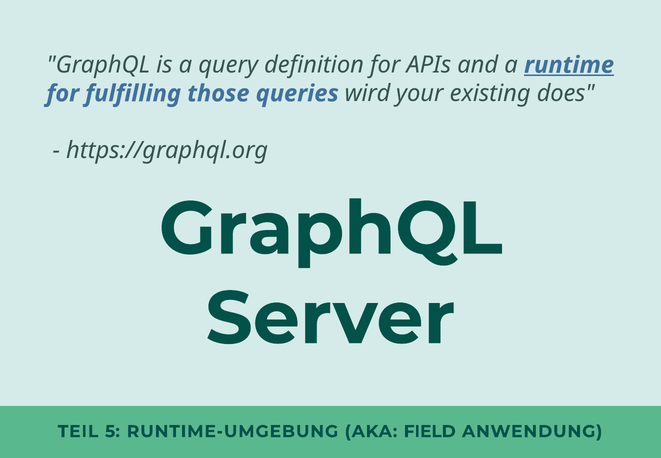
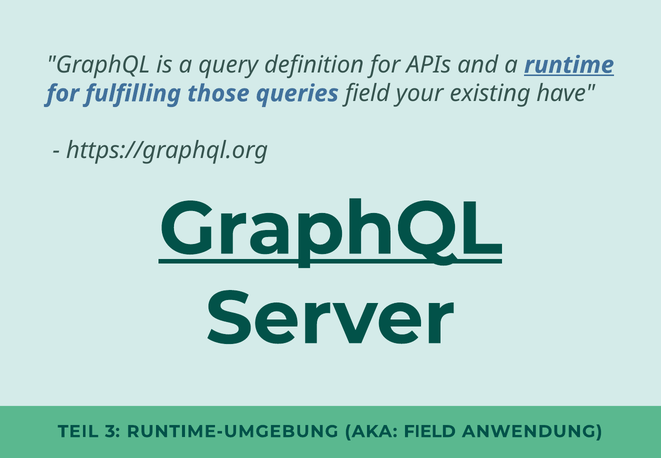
queries wird: wird -> field (367, 93)
does: does -> have (566, 93)
GraphQL underline: none -> present (331, 229)
5: 5 -> 3 (112, 431)
